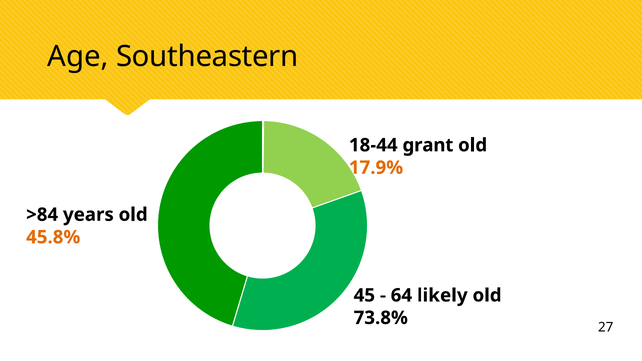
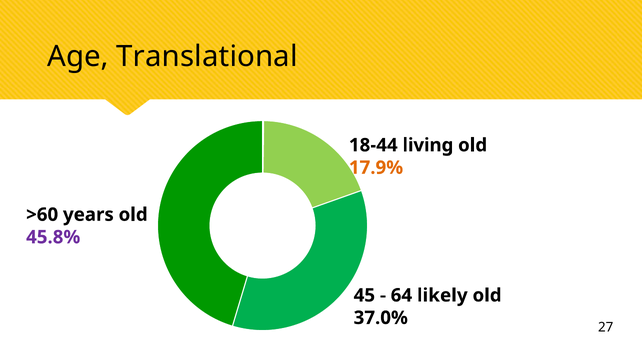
Southeastern: Southeastern -> Translational (207, 57)
grant: grant -> living (428, 145)
>84: >84 -> >60 (42, 215)
45.8% colour: orange -> purple (53, 237)
73.8%: 73.8% -> 37.0% (381, 318)
